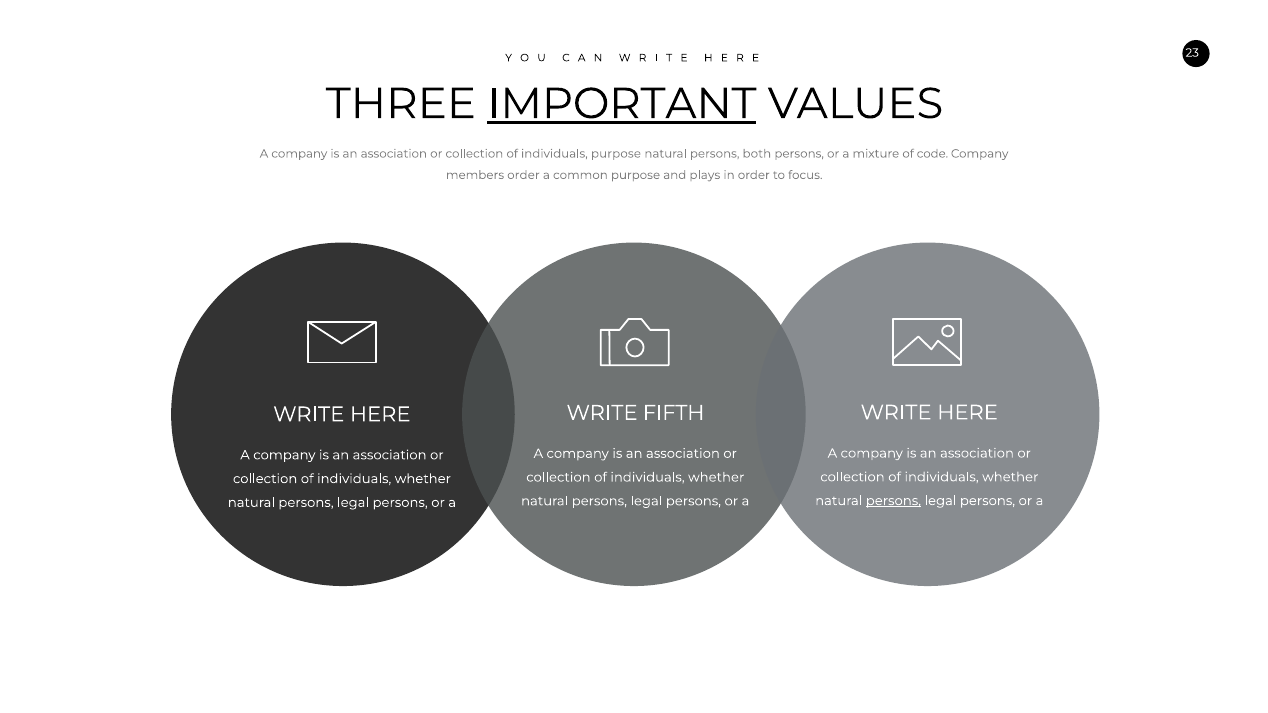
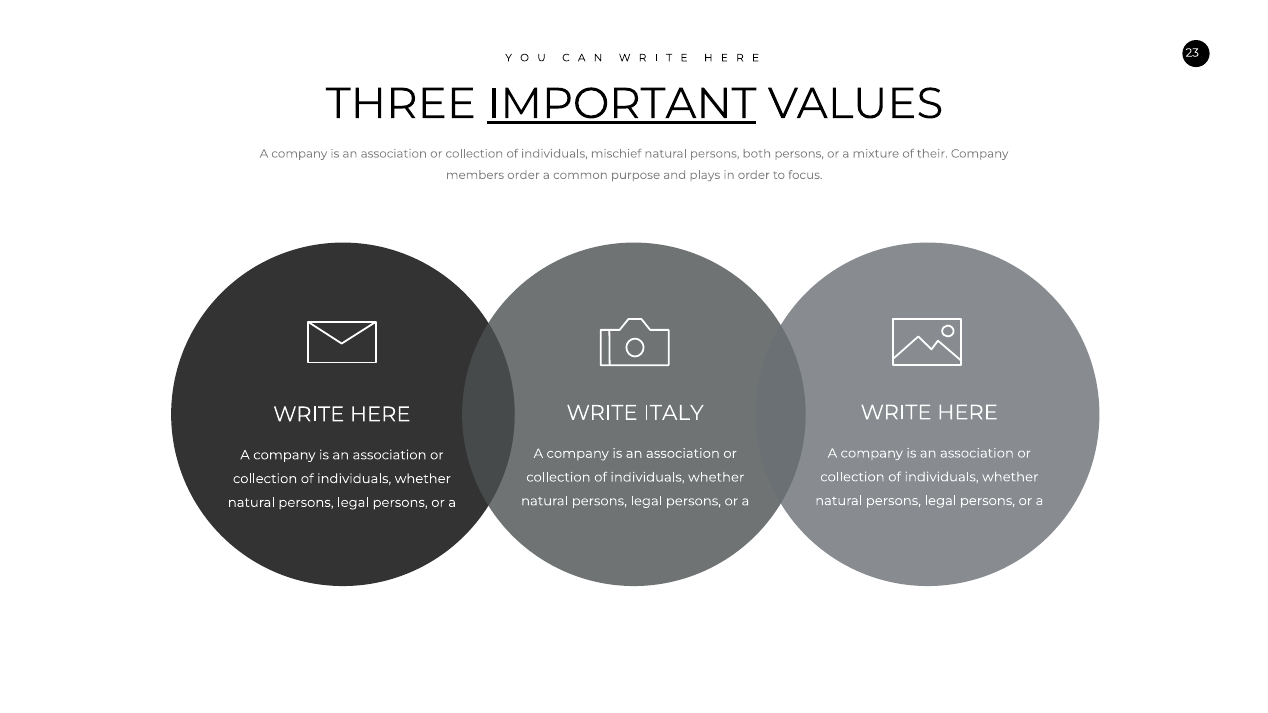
individuals purpose: purpose -> mischief (616, 154)
code: code -> their (932, 154)
FIFTH: FIFTH -> ITALY (673, 413)
persons underline: present -> none (893, 501)
